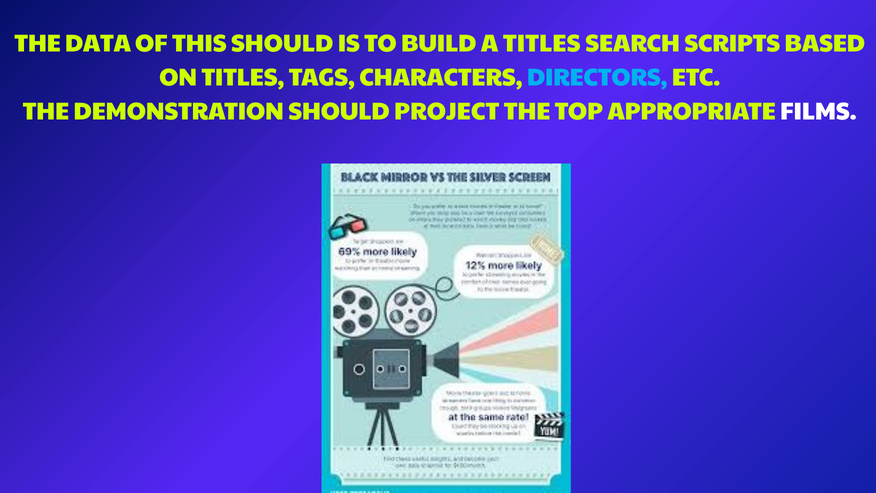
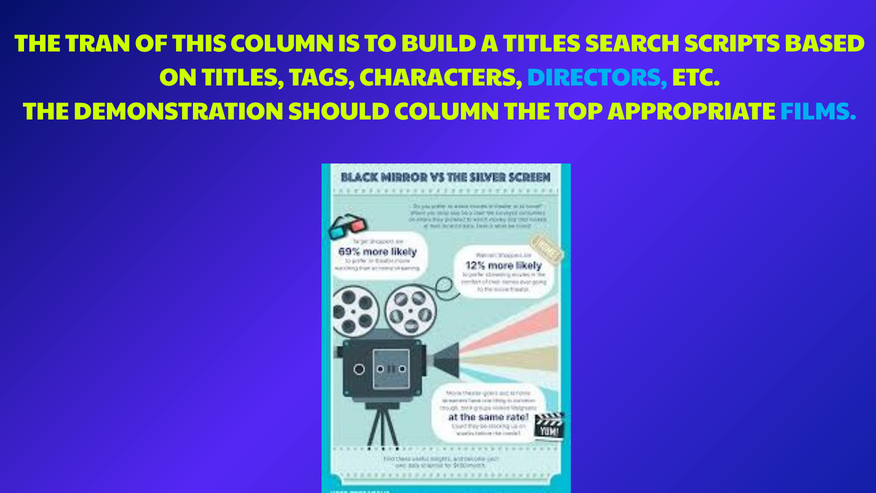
DATA: DATA -> TRAN (98, 44)
THIS SHOULD: SHOULD -> COLUMN (282, 44)
SHOULD PROJECT: PROJECT -> COLUMN (447, 112)
FILMS colour: white -> light blue (818, 112)
